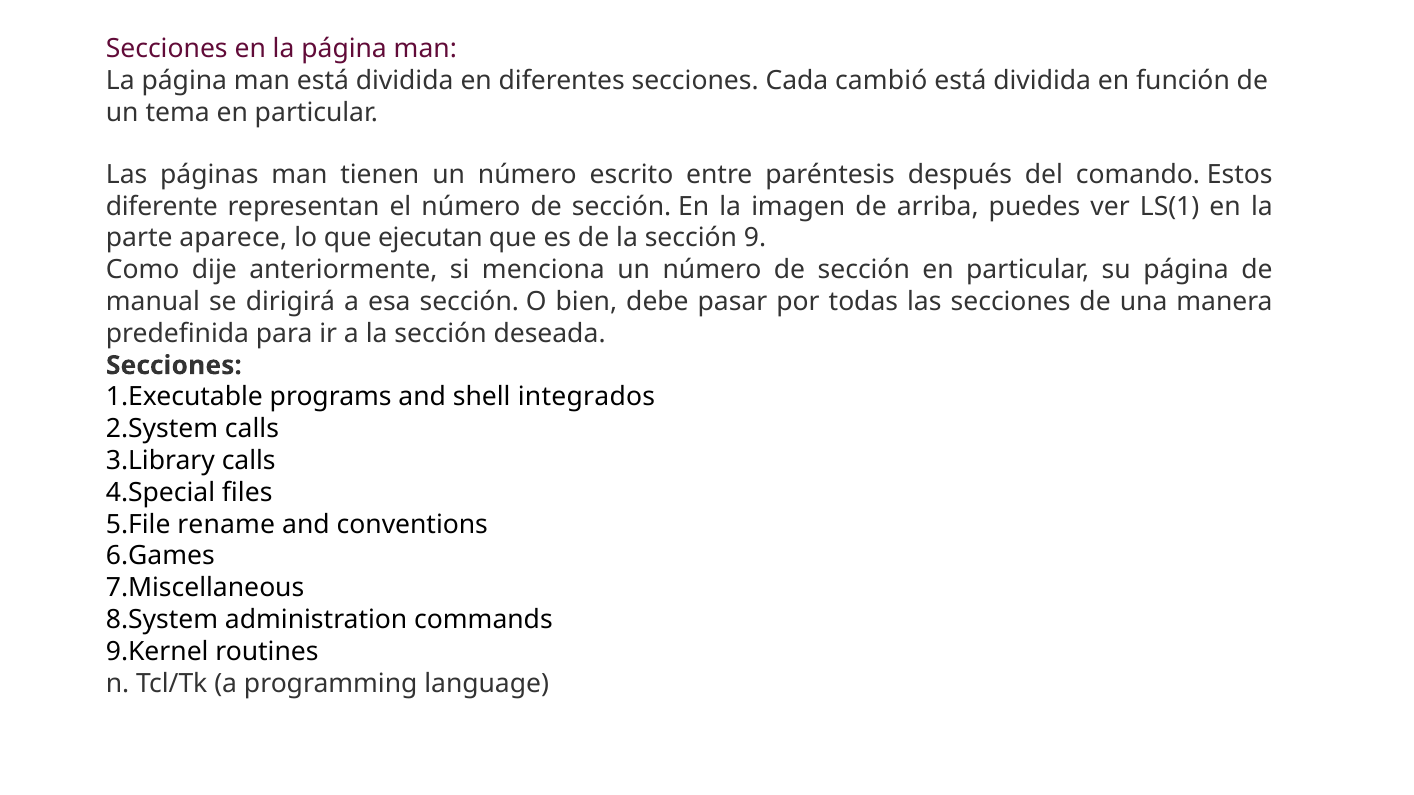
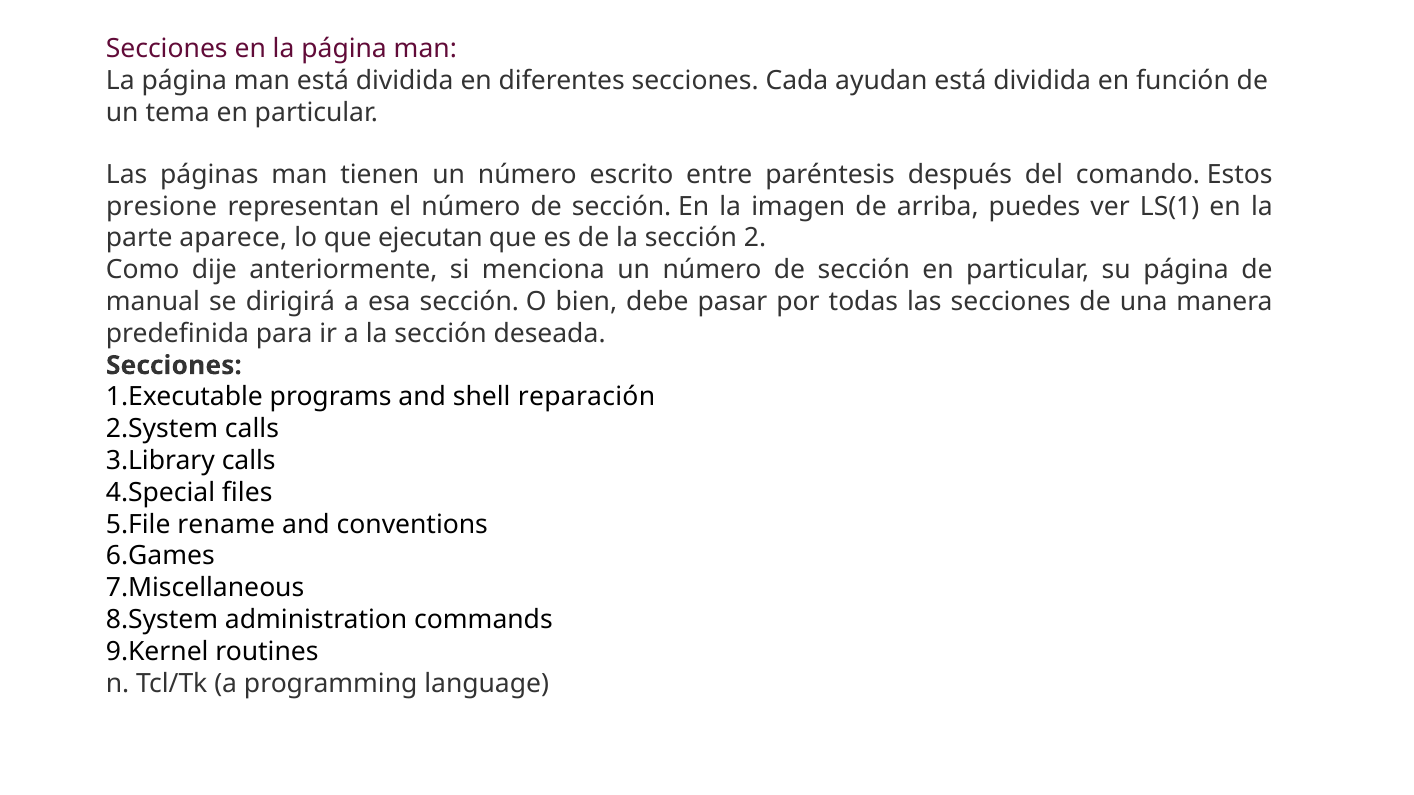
cambió: cambió -> ayudan (881, 81)
diferente: diferente -> presione (162, 207)
9: 9 -> 2 (755, 238)
integrados: integrados -> reparación (587, 397)
